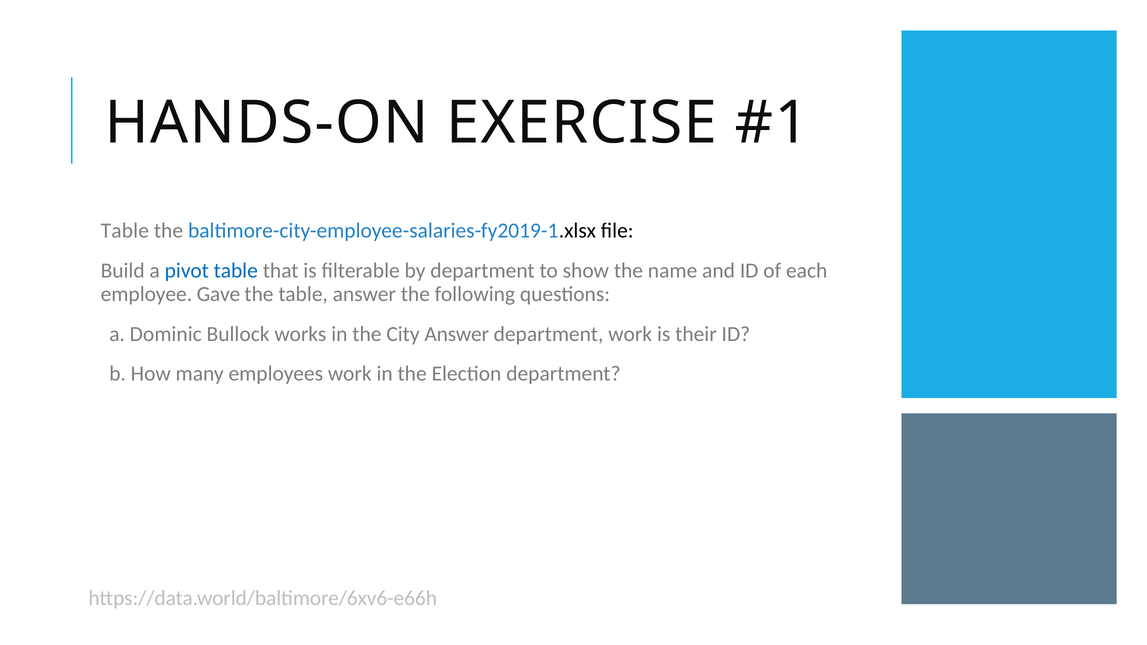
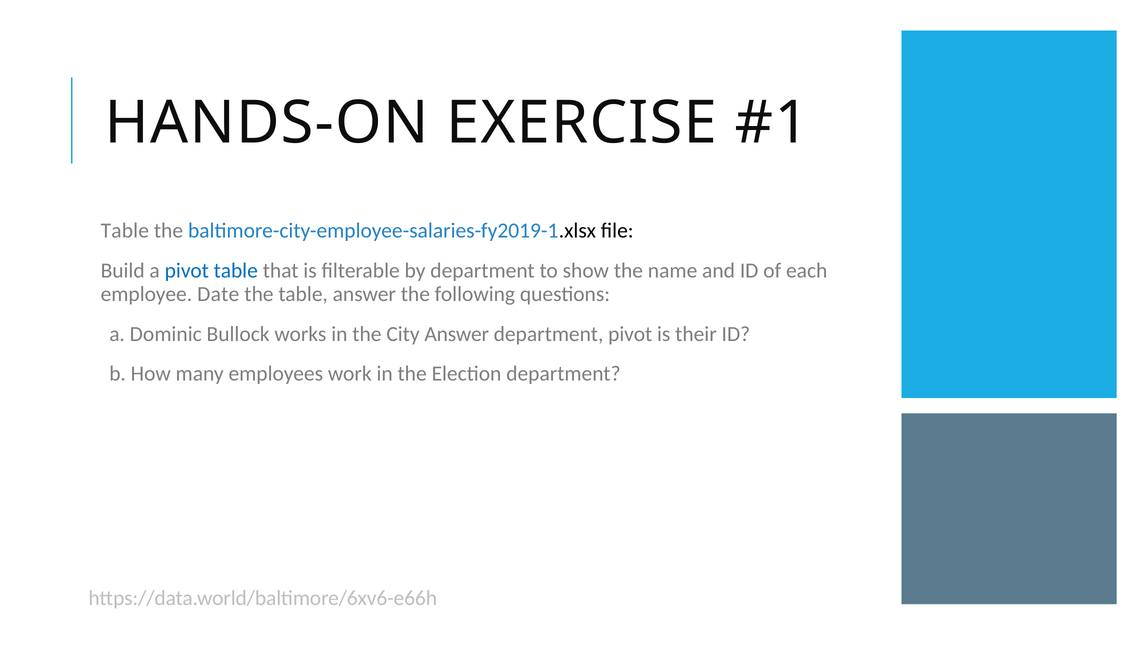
Gave: Gave -> Date (218, 294)
department work: work -> pivot (630, 334)
